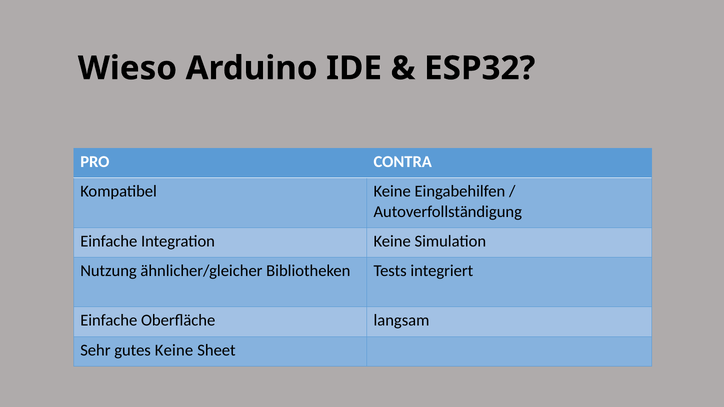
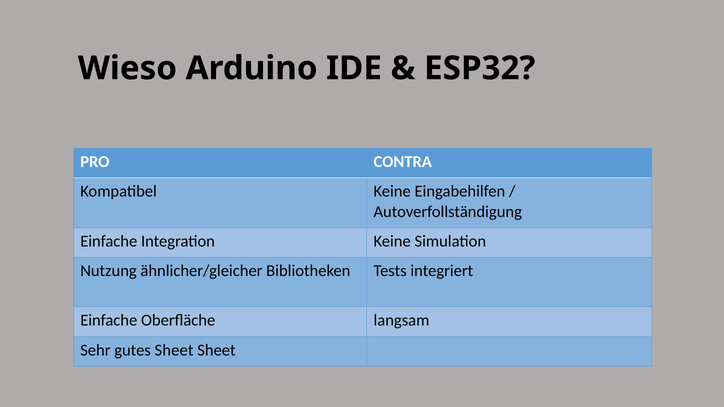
gutes Keine: Keine -> Sheet (174, 350)
